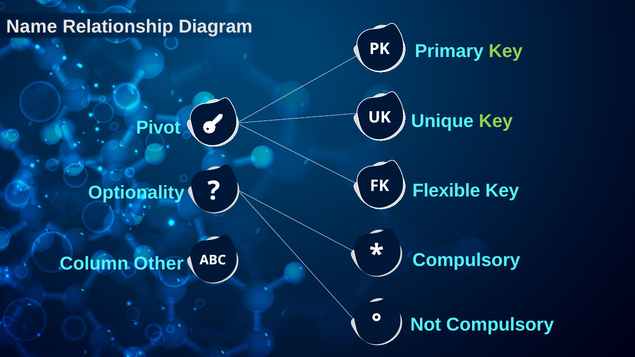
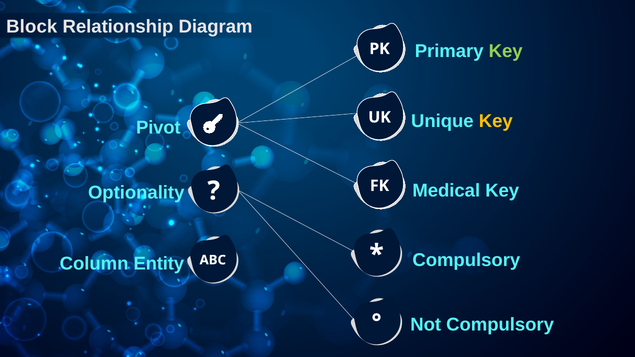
Name: Name -> Block (32, 27)
Key colour: light green -> yellow (496, 121)
Flexible: Flexible -> Medical (446, 191)
Other: Other -> Entity (159, 264)
